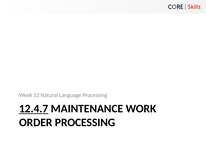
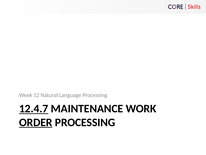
ORDER underline: none -> present (36, 122)
